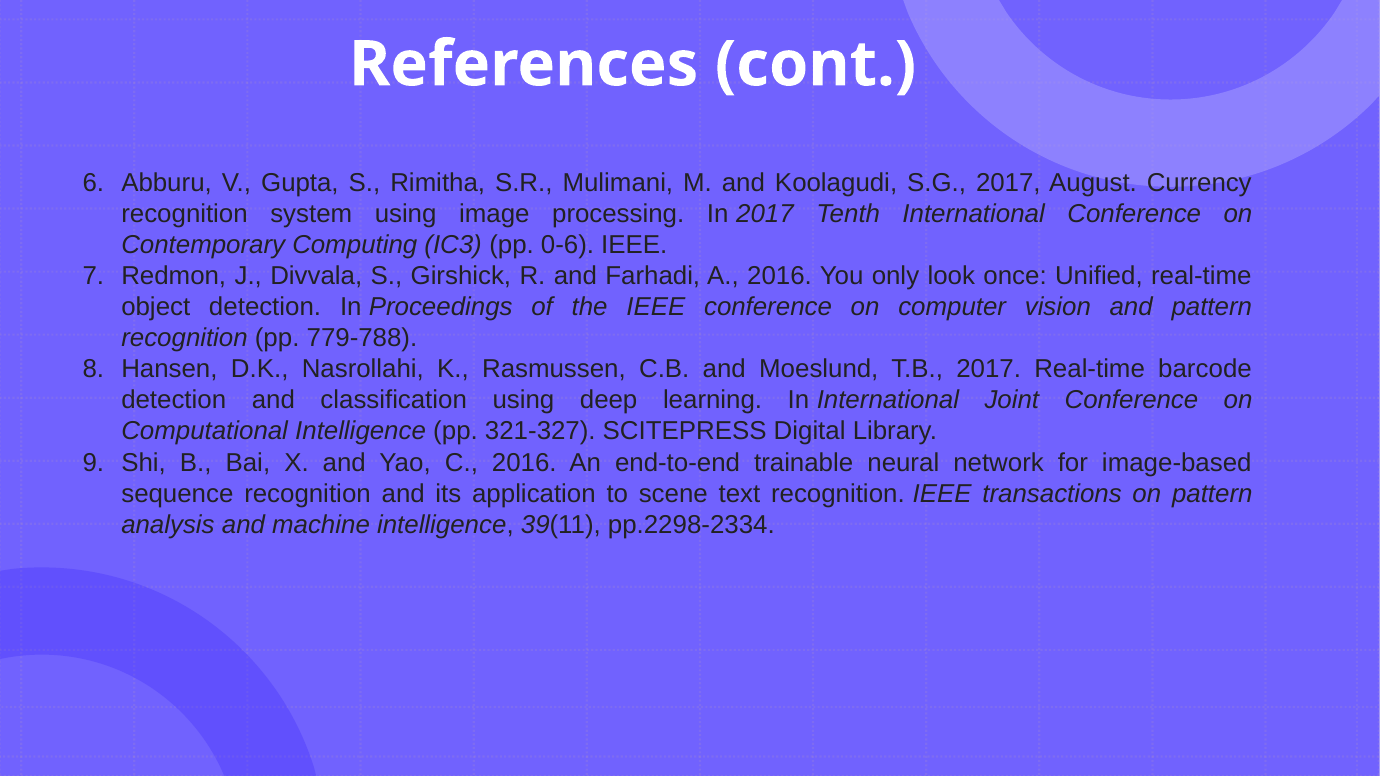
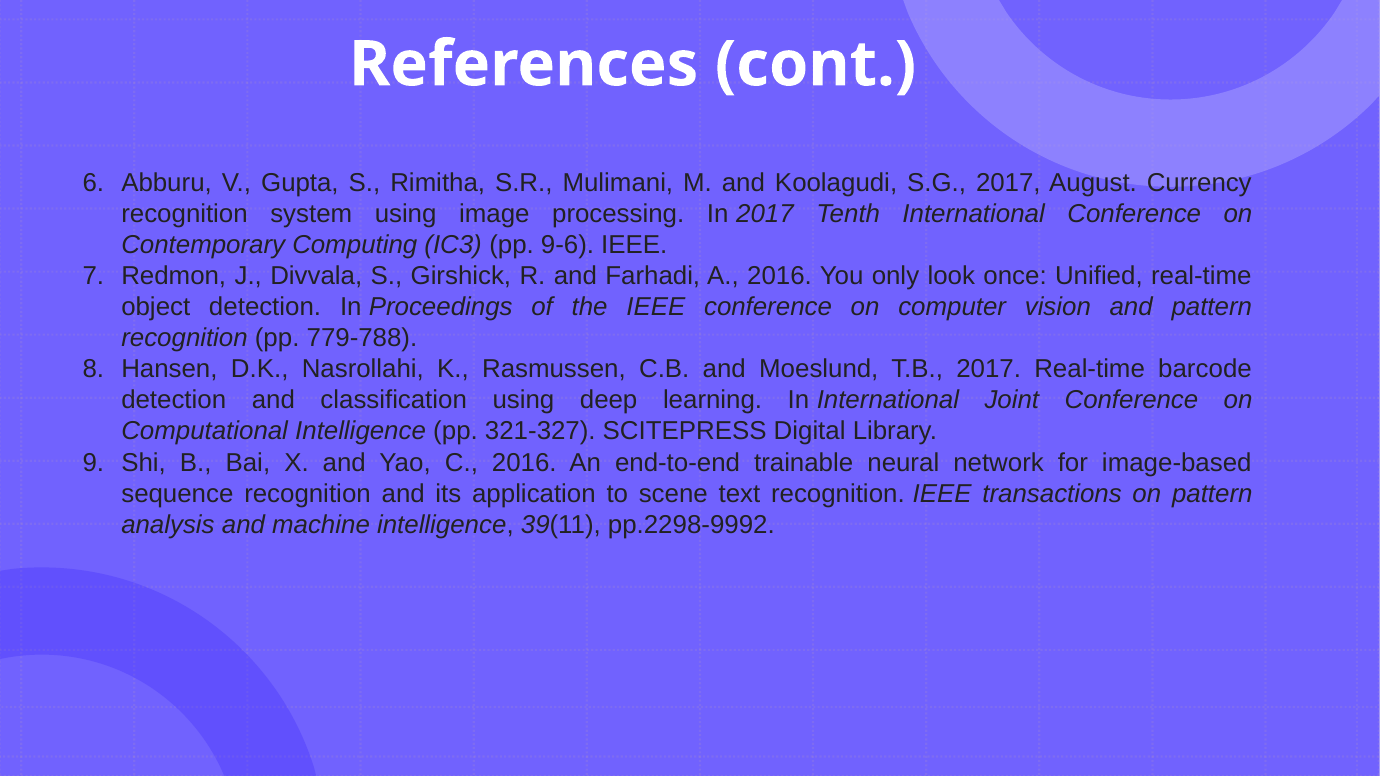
0-6: 0-6 -> 9-6 (568, 245)
pp.2298-2334: pp.2298-2334 -> pp.2298-9992 (691, 525)
